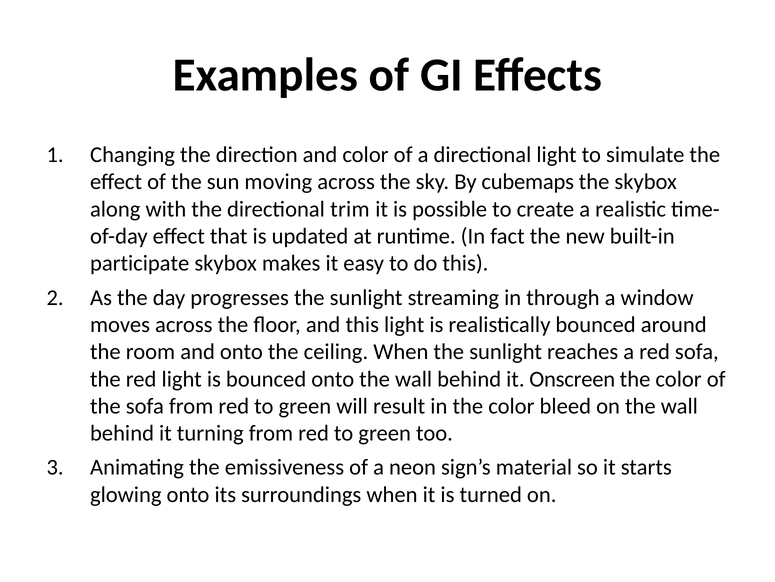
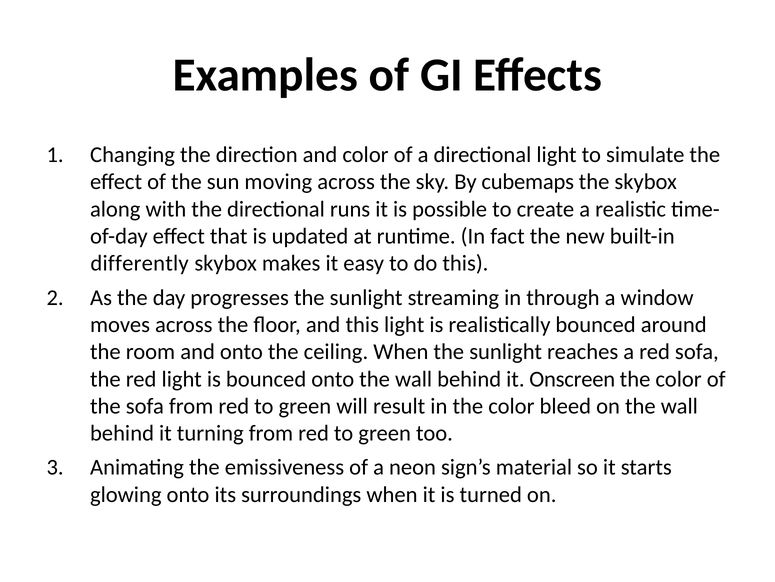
trim: trim -> runs (350, 209)
participate: participate -> differently (140, 263)
